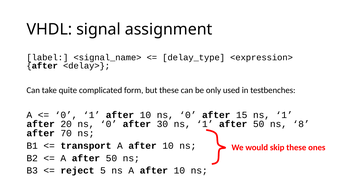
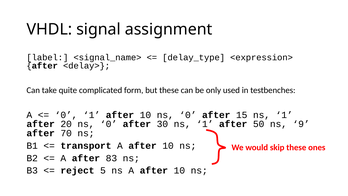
8: 8 -> 9 (301, 124)
A after 50: 50 -> 83 (111, 158)
